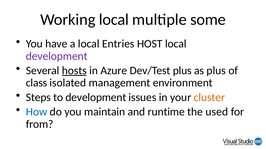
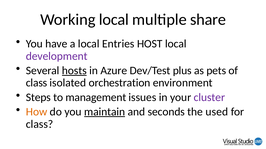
some: some -> share (208, 20)
as plus: plus -> pets (216, 71)
management: management -> orchestration (120, 83)
to development: development -> management (96, 98)
cluster colour: orange -> purple (209, 98)
How colour: blue -> orange (37, 112)
maintain underline: none -> present (105, 112)
runtime: runtime -> seconds (166, 112)
from: from -> class (40, 125)
